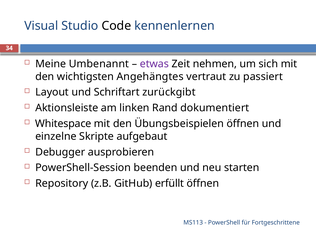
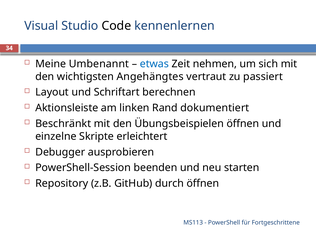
etwas colour: purple -> blue (154, 64)
zurückgibt: zurückgibt -> berechnen (169, 92)
Whitespace: Whitespace -> Beschränkt (63, 124)
aufgebaut: aufgebaut -> erleichtert (142, 136)
erfüllt: erfüllt -> durch (170, 183)
